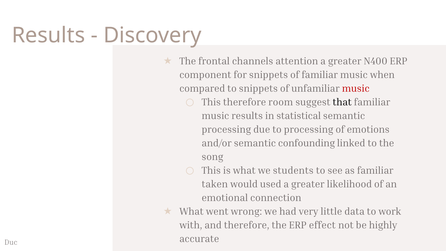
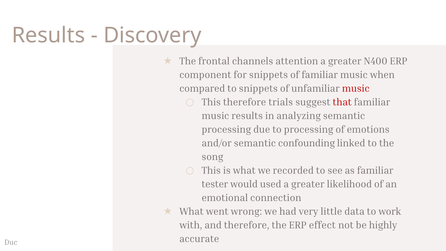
room: room -> trials (281, 102)
that colour: black -> red (342, 102)
statistical: statistical -> analyzing (299, 116)
students: students -> recorded (293, 170)
taken: taken -> tester (215, 184)
